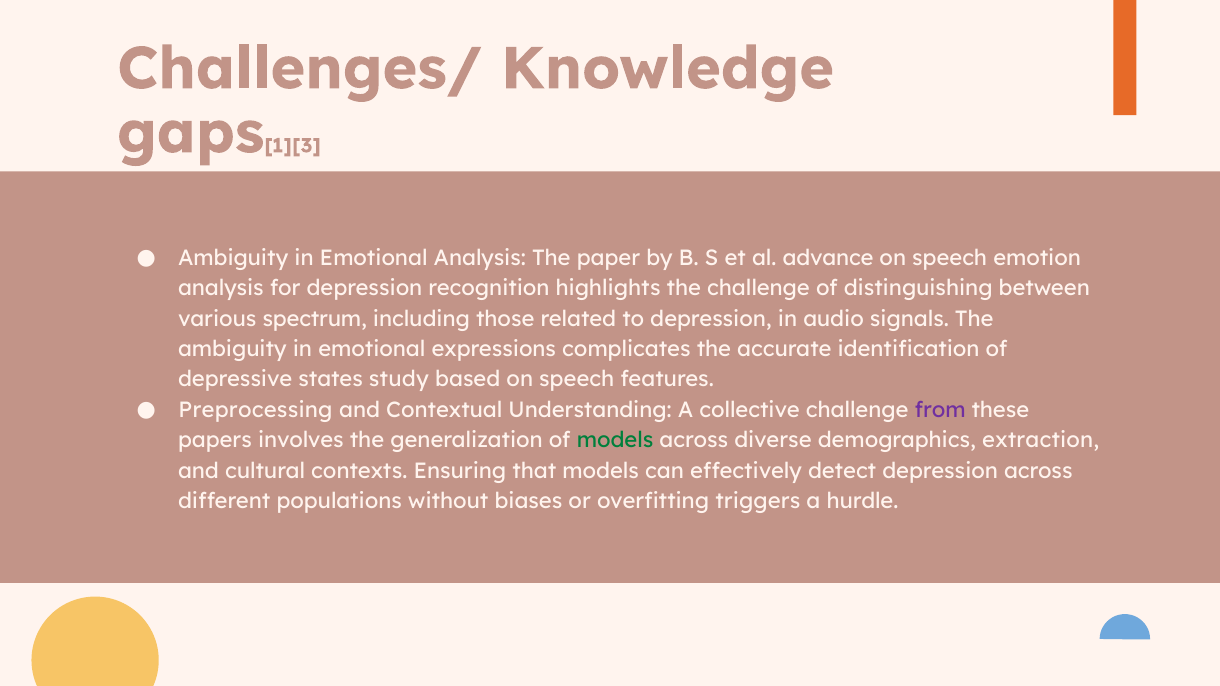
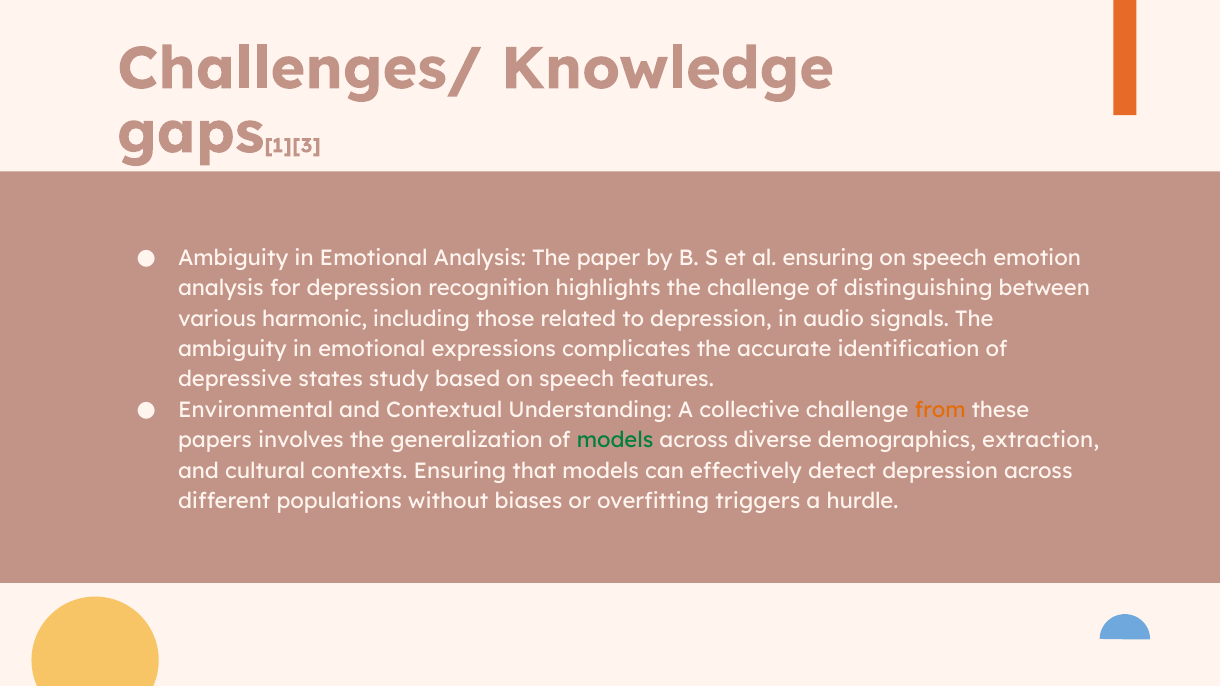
al advance: advance -> ensuring (828, 258)
spectrum: spectrum -> harmonic (315, 319)
Preprocessing: Preprocessing -> Environmental (256, 410)
from colour: purple -> orange (940, 410)
